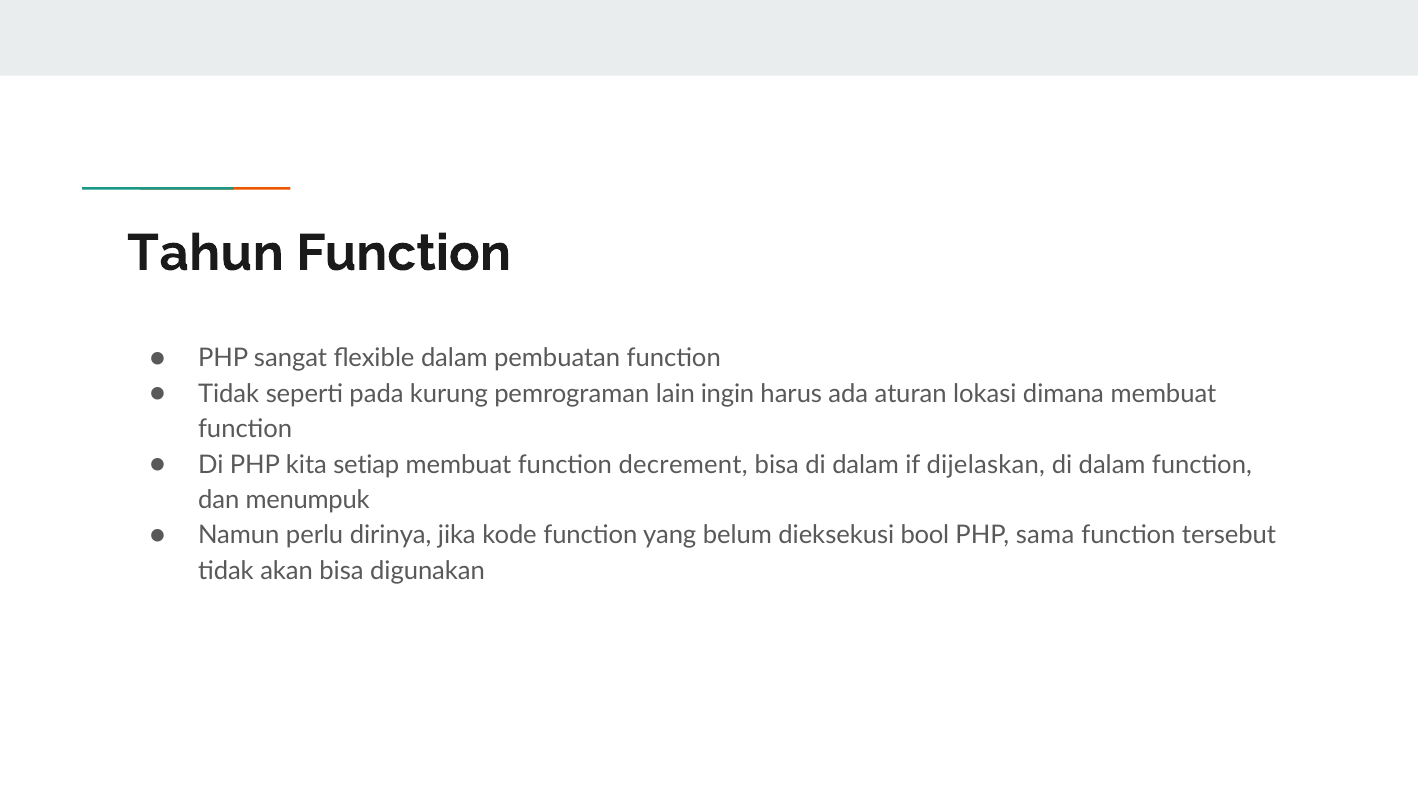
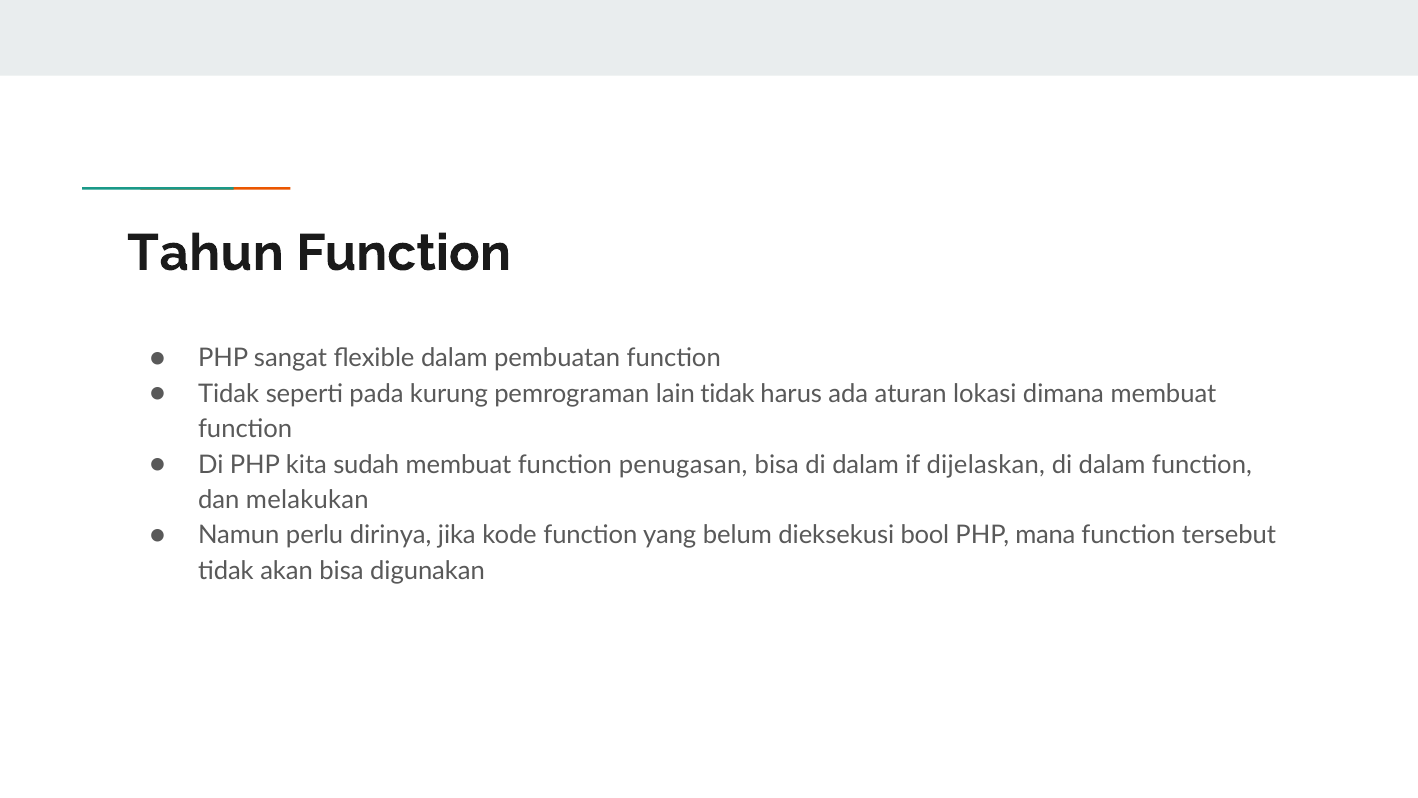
lain ingin: ingin -> tidak (728, 394)
setiap: setiap -> sudah (366, 464)
decrement: decrement -> penugasan (683, 464)
menumpuk: menumpuk -> melakukan (307, 500)
sama: sama -> mana (1045, 535)
